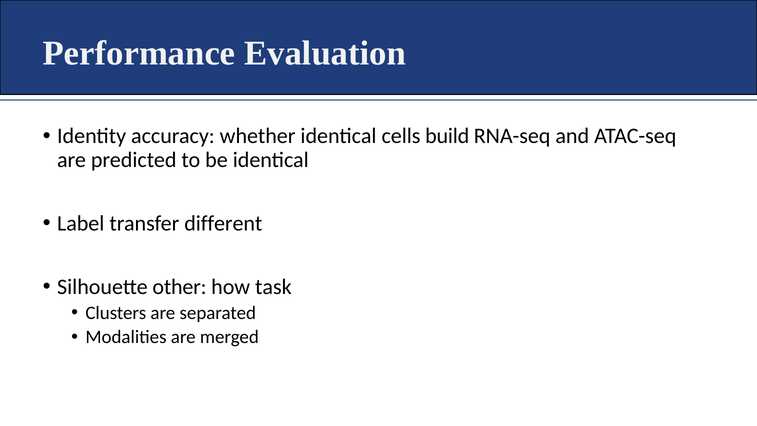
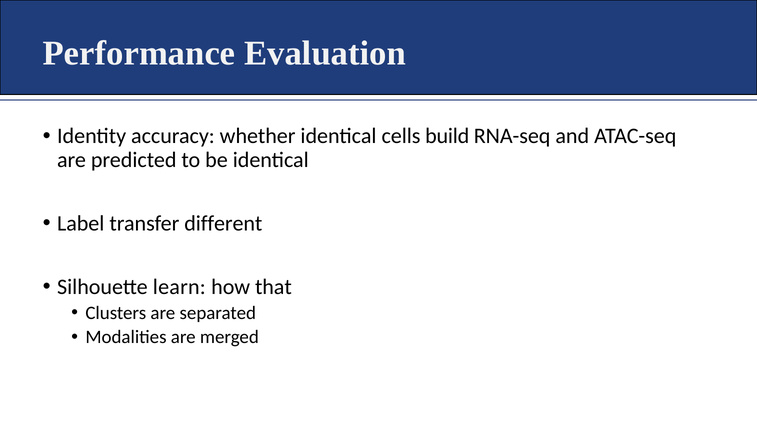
other: other -> learn (179, 287)
task: task -> that (273, 287)
